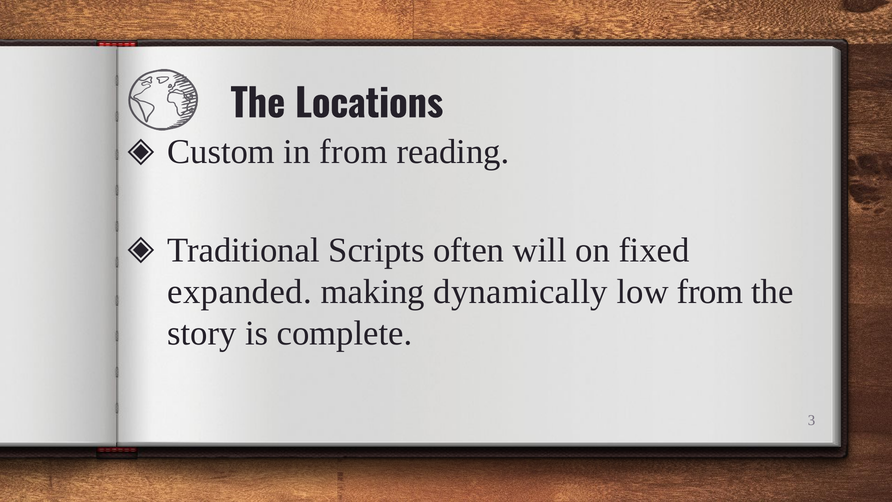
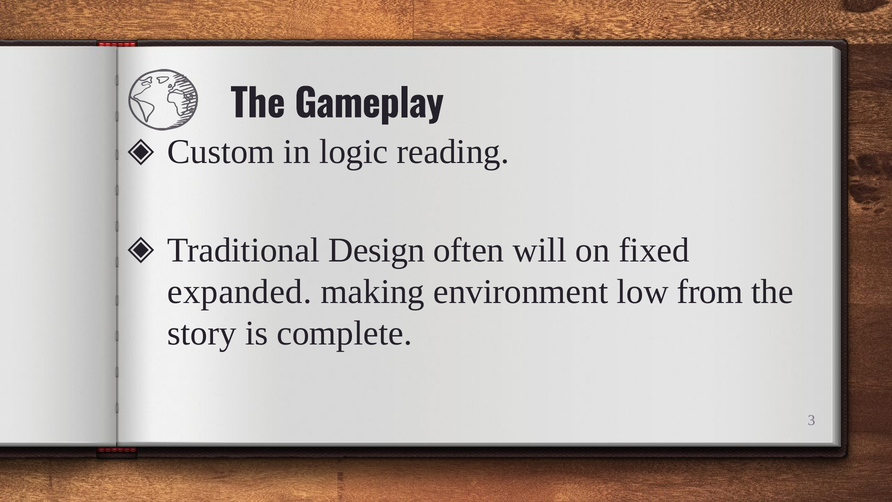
Locations: Locations -> Gameplay (369, 105)
in from: from -> logic (354, 152)
Scripts: Scripts -> Design (377, 250)
dynamically: dynamically -> environment (521, 292)
